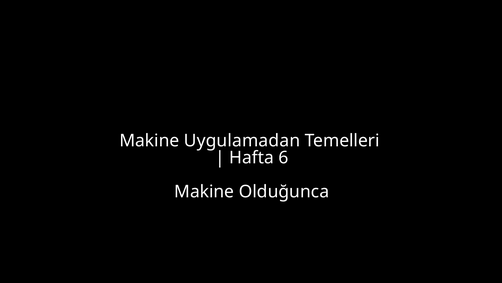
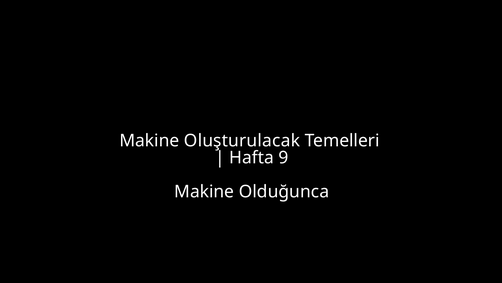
Uygulamadan: Uygulamadan -> Oluşturulacak (242, 141)
6: 6 -> 9 (283, 158)
